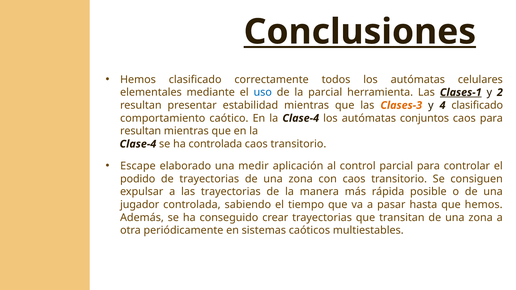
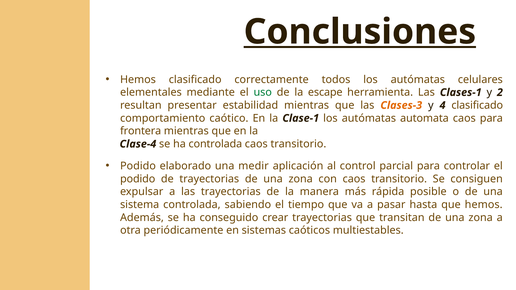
uso colour: blue -> green (263, 92)
la parcial: parcial -> escape (325, 92)
Clases-1 underline: present -> none (461, 92)
caótico En la Clase-4: Clase-4 -> Clase-1 (301, 118)
conjuntos: conjuntos -> automata (424, 118)
resultan: resultan -> frontera (141, 131)
Escape: Escape -> Podido (138, 166)
jugador: jugador -> sistema (140, 205)
